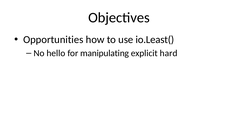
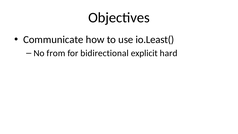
Opportunities: Opportunities -> Communicate (53, 40)
hello: hello -> from (56, 53)
manipulating: manipulating -> bidirectional (105, 53)
